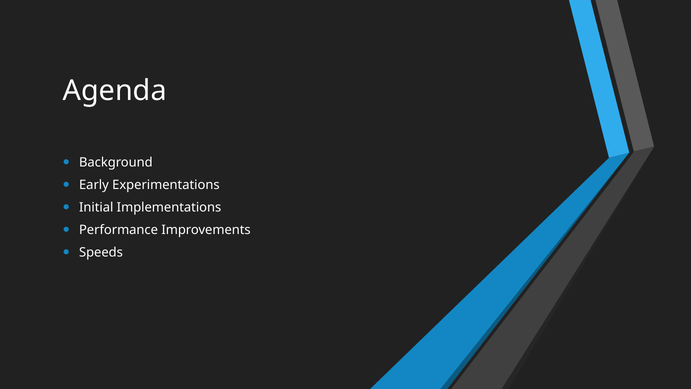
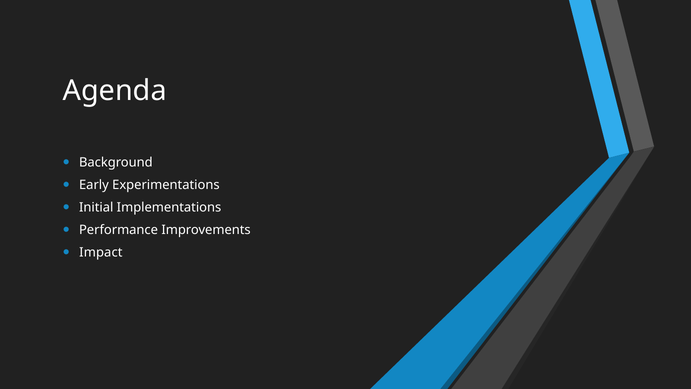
Speeds: Speeds -> Impact (101, 252)
